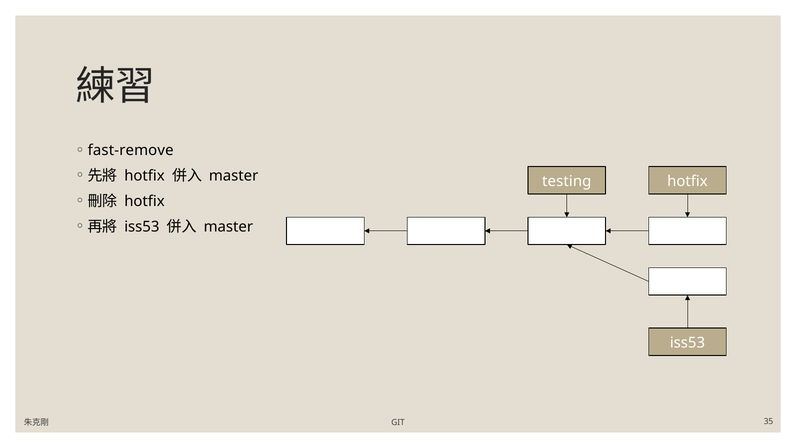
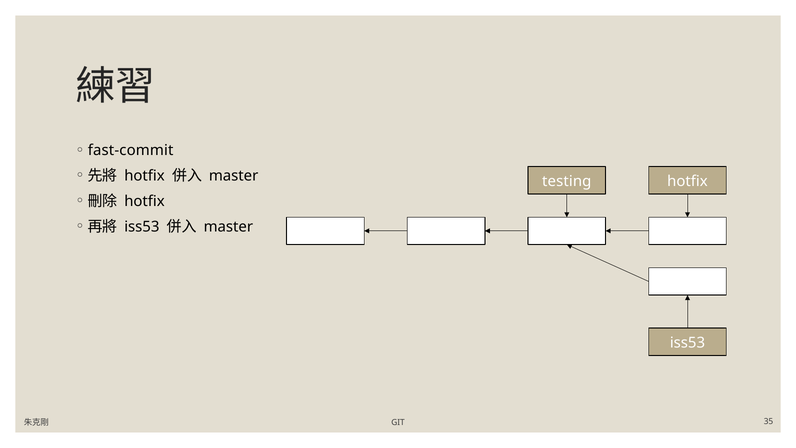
fast-remove: fast-remove -> fast-commit (131, 150)
